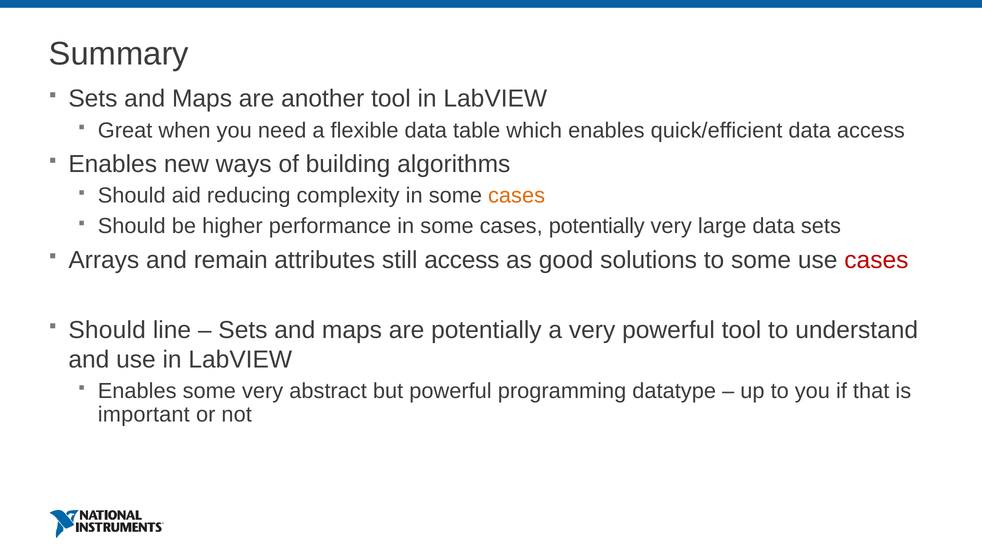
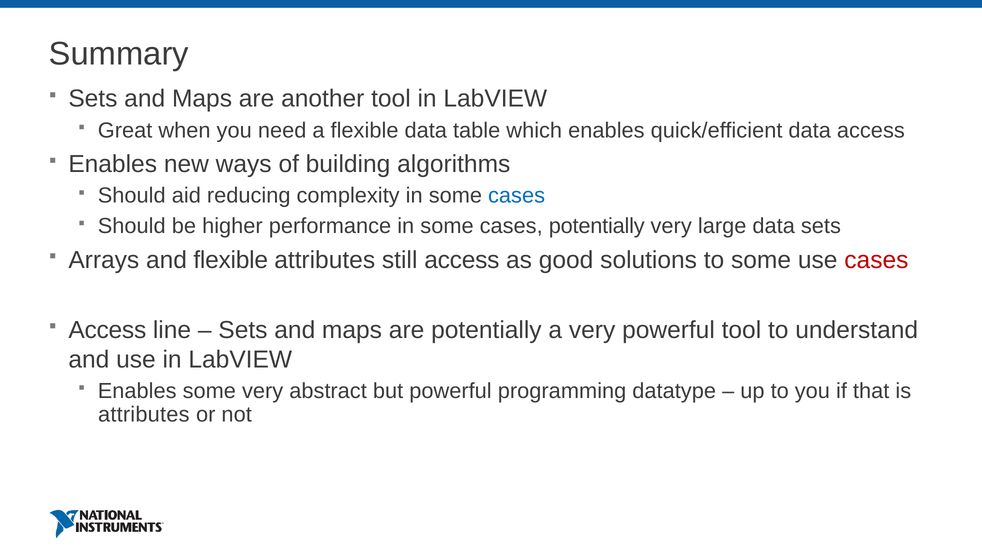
cases colour: orange -> blue (517, 196)
and remain: remain -> flexible (231, 260)
Should: Should -> Access (107, 330)
important: important -> attributes (144, 414)
